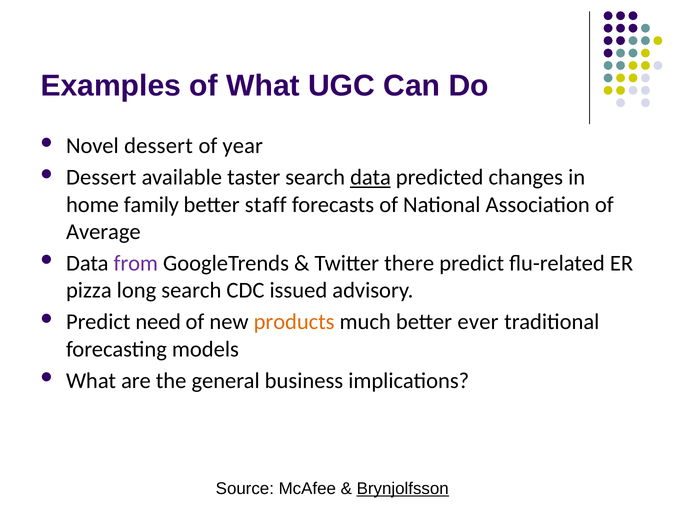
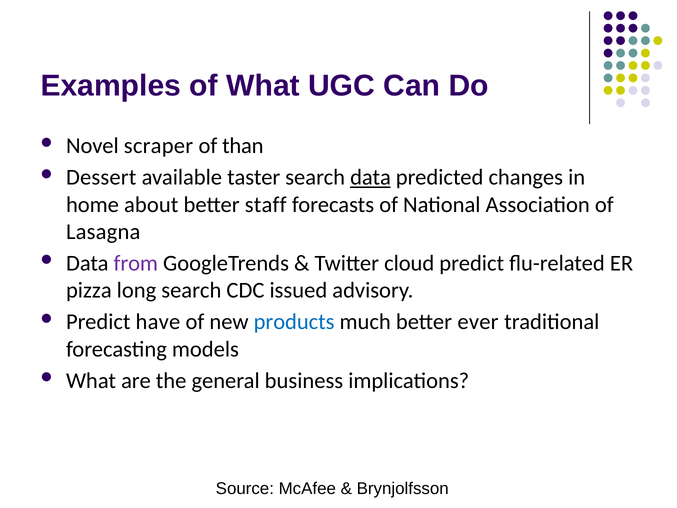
Novel dessert: dessert -> scraper (159, 146)
year: year -> than (243, 146)
family: family -> about (151, 204)
Average: Average -> Lasagna (103, 232)
there: there -> cloud (409, 263)
need: need -> have (158, 322)
products colour: orange -> blue (294, 322)
Brynjolfsson underline: present -> none (403, 489)
